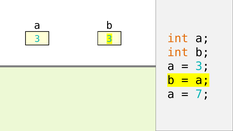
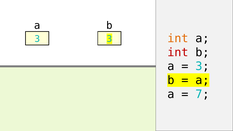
int colour: orange -> red (178, 52)
